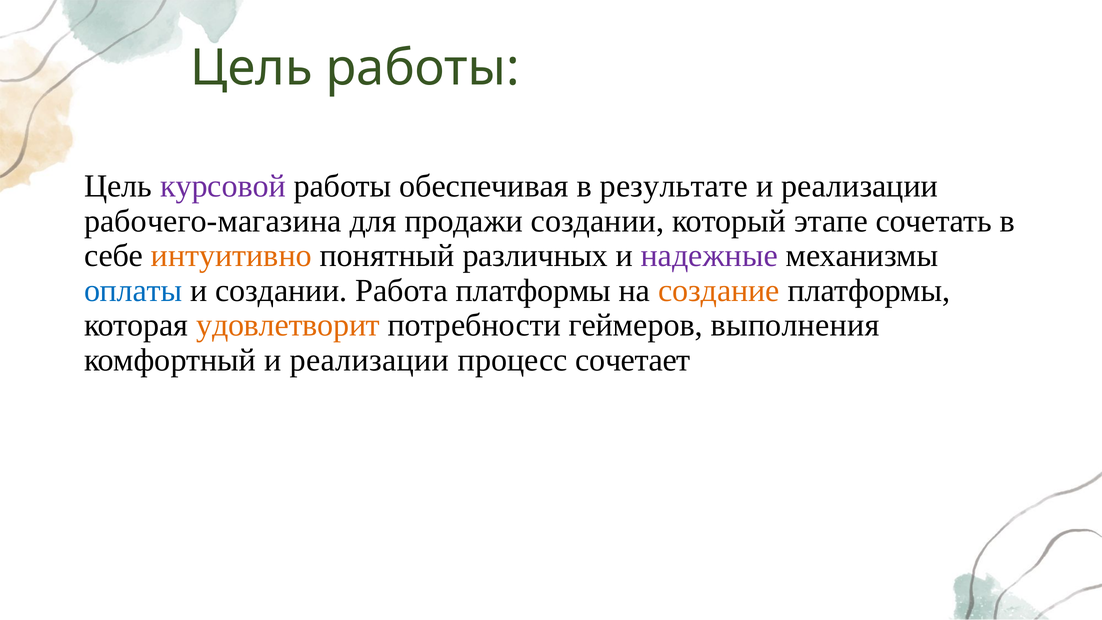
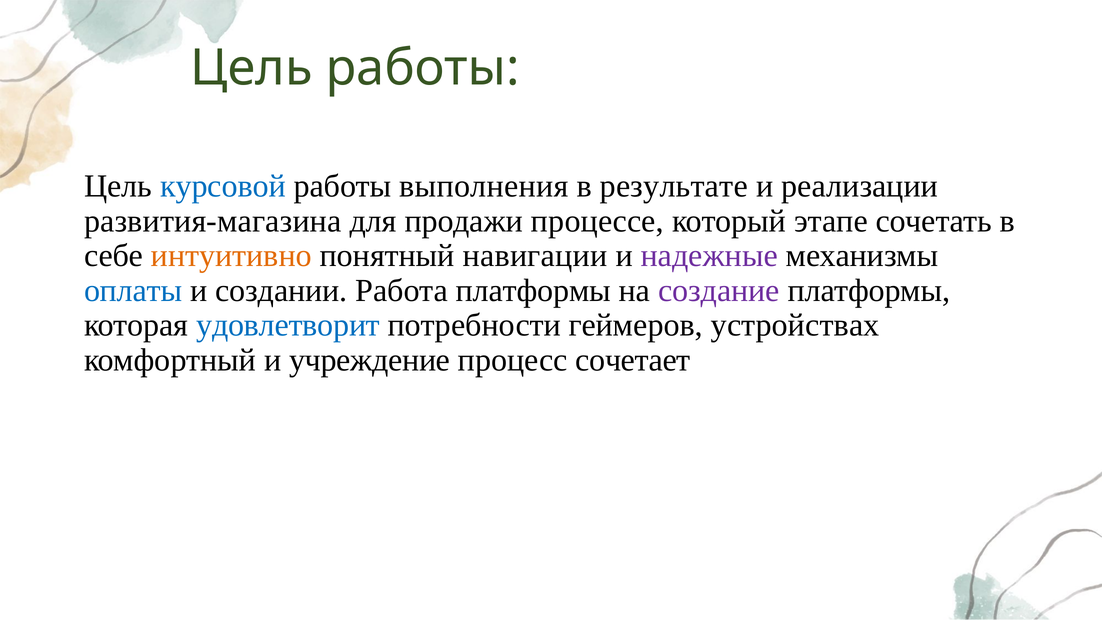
курсовой colour: purple -> blue (223, 186)
обеспечивая: обеспечивая -> выполнения (484, 186)
рабочего-магазина: рабочего-магазина -> развития-магазина (213, 221)
продажи создании: создании -> процессе (597, 221)
различных: различных -> навигации (535, 256)
создание colour: orange -> purple (719, 290)
удовлетворит colour: orange -> blue (288, 325)
выполнения: выполнения -> устройствах (795, 325)
комфортный и реализации: реализации -> учреждение (370, 360)
